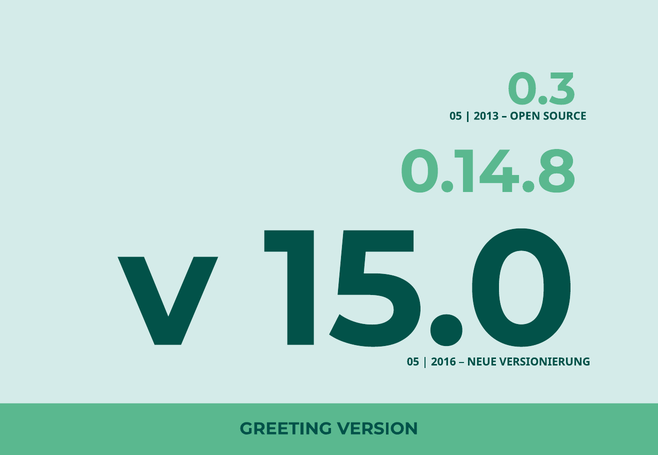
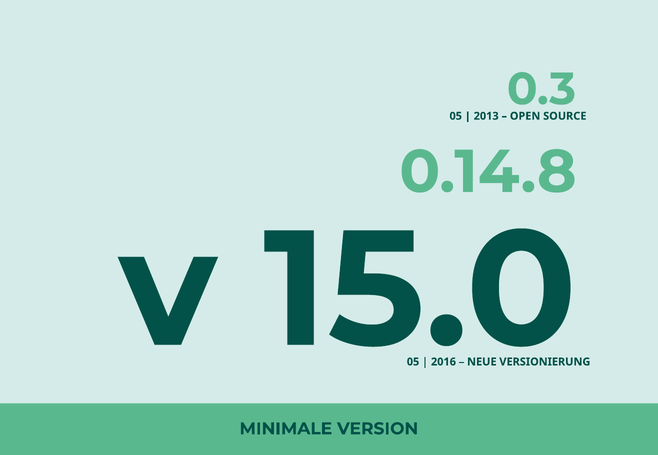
GREETING: GREETING -> MINIMALE (286, 429)
